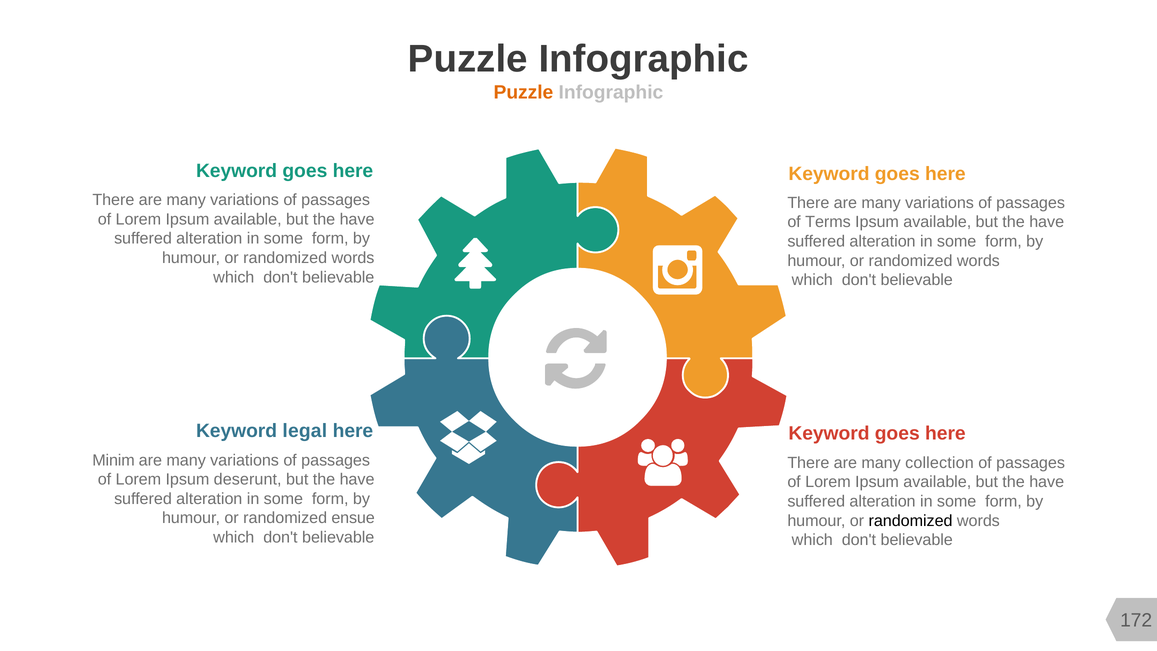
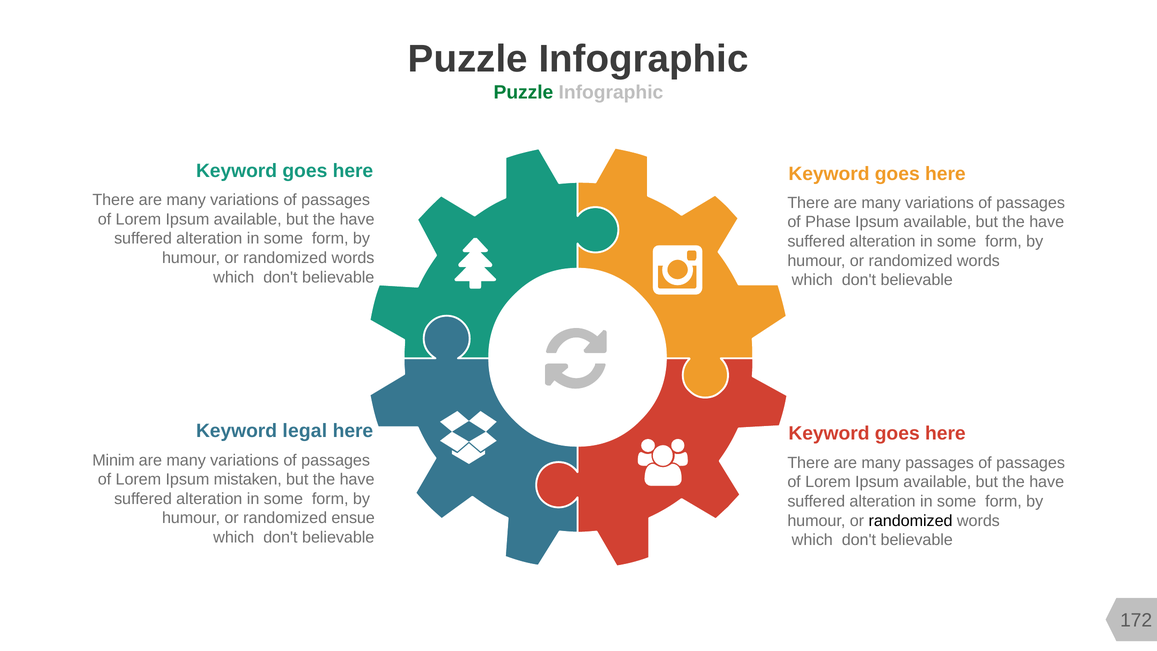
Puzzle colour: orange -> green (523, 92)
Terms: Terms -> Phase (828, 222)
many collection: collection -> passages (940, 463)
deserunt: deserunt -> mistaken (248, 480)
